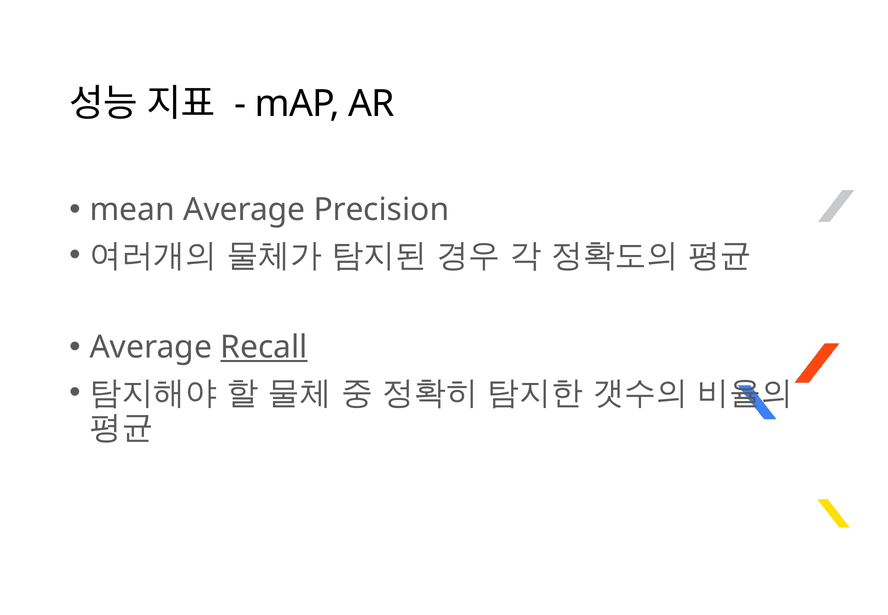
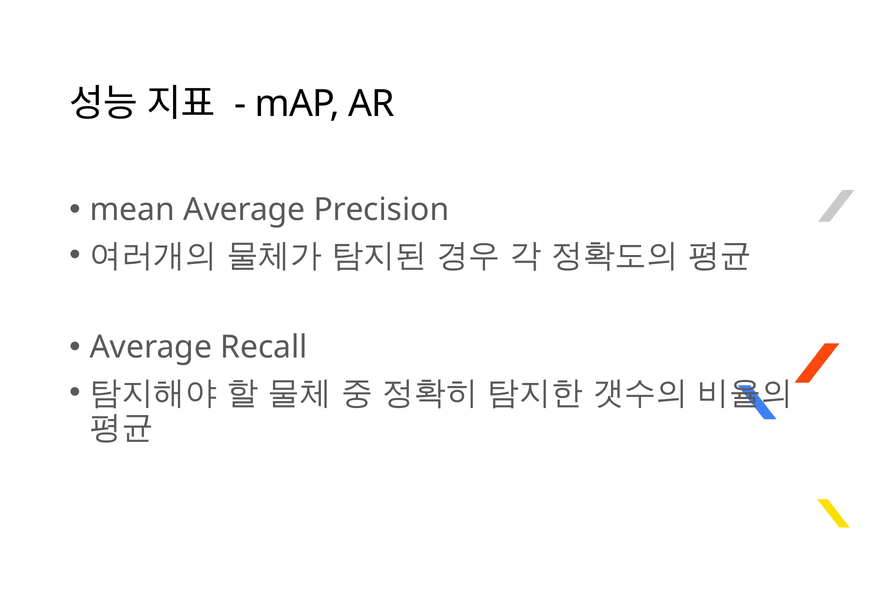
Recall underline: present -> none (264, 347)
